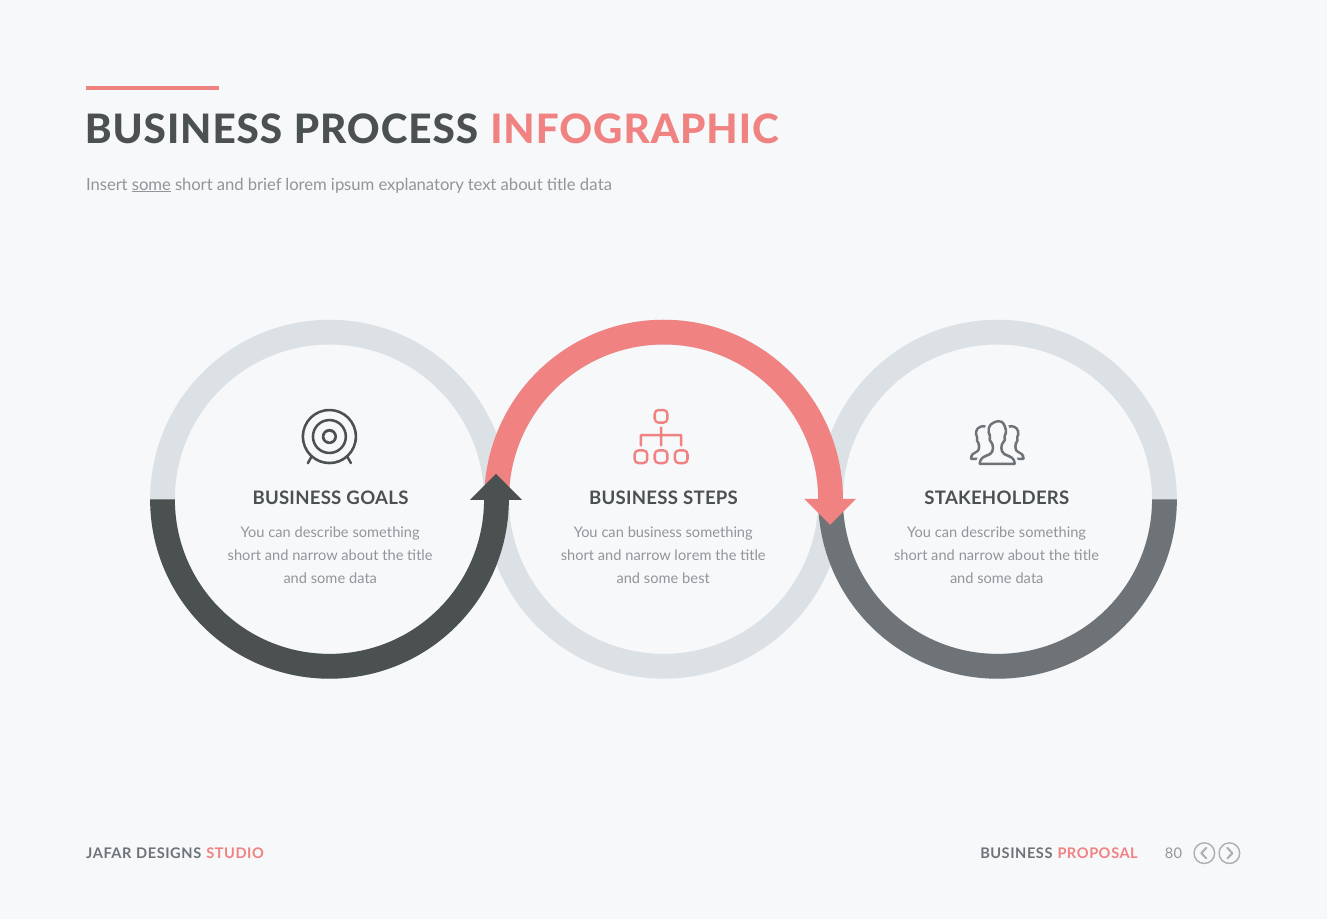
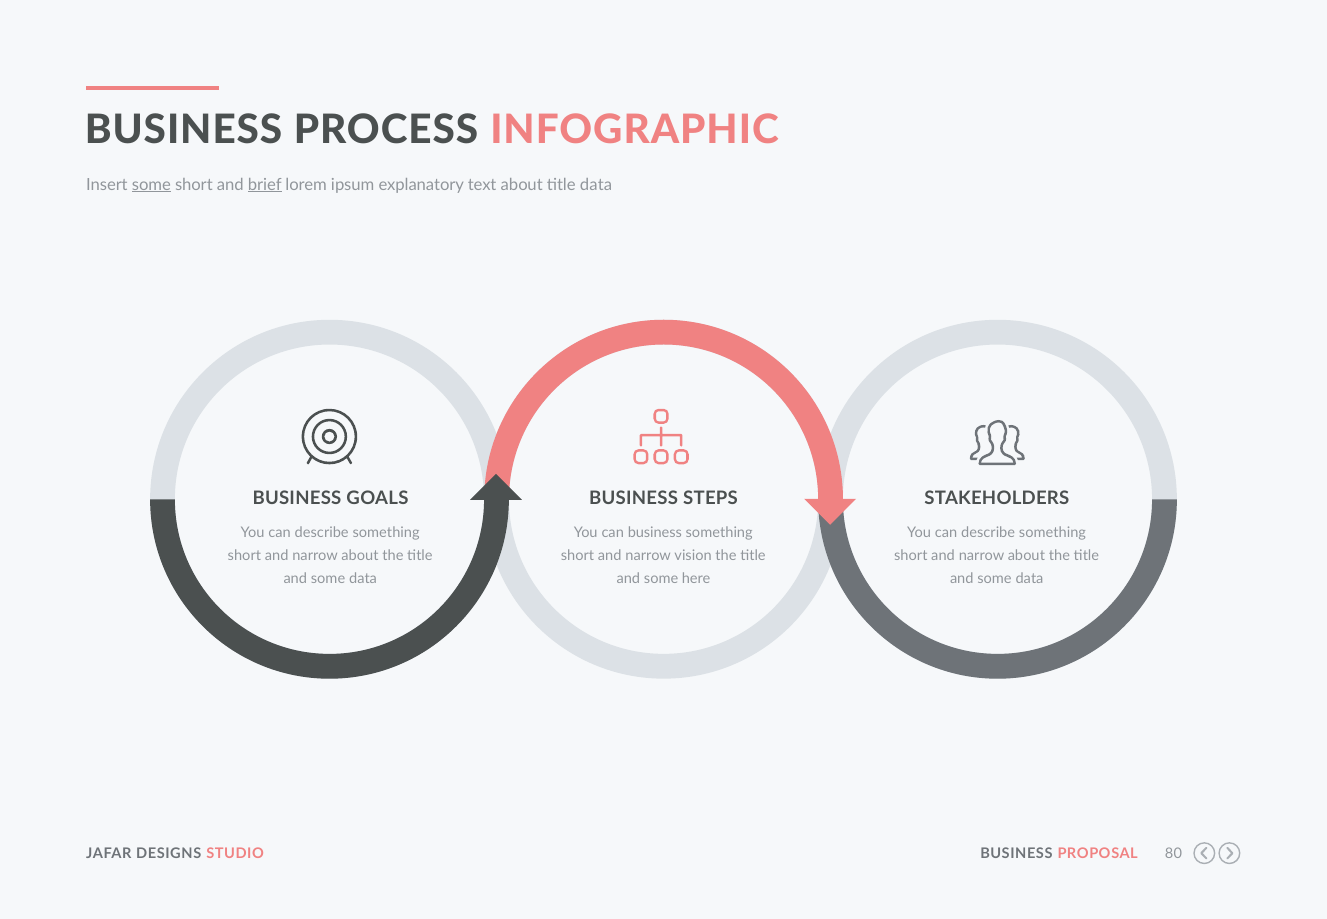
brief underline: none -> present (265, 185)
narrow lorem: lorem -> vision (693, 555)
best: best -> here (696, 578)
